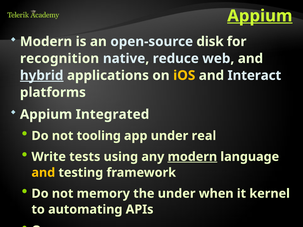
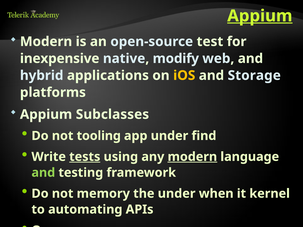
disk: disk -> test (210, 42)
recognition: recognition -> inexpensive (60, 59)
reduce: reduce -> modify (176, 59)
hybrid underline: present -> none (42, 76)
Interact: Interact -> Storage (254, 76)
Integrated: Integrated -> Subclasses (112, 115)
real: real -> find (204, 136)
tests underline: none -> present (85, 157)
and colour: yellow -> light green (43, 173)
